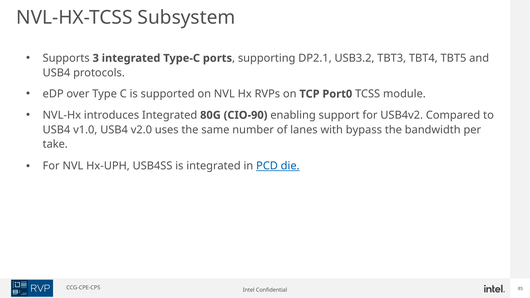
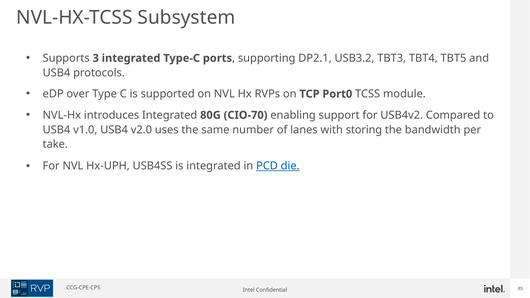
CIO-90: CIO-90 -> CIO-70 (246, 115)
bypass: bypass -> storing (364, 130)
